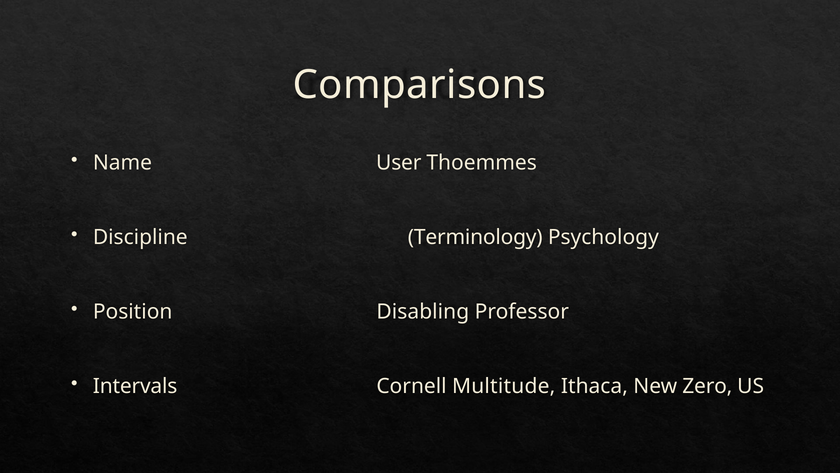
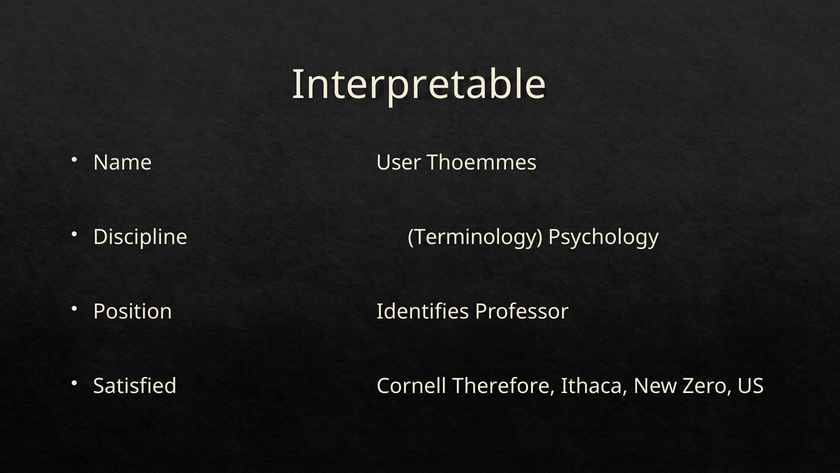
Comparisons: Comparisons -> Interpretable (419, 85)
Disabling: Disabling -> Identifies (423, 311)
Intervals: Intervals -> Satisfied (135, 386)
Multitude: Multitude -> Therefore (504, 386)
